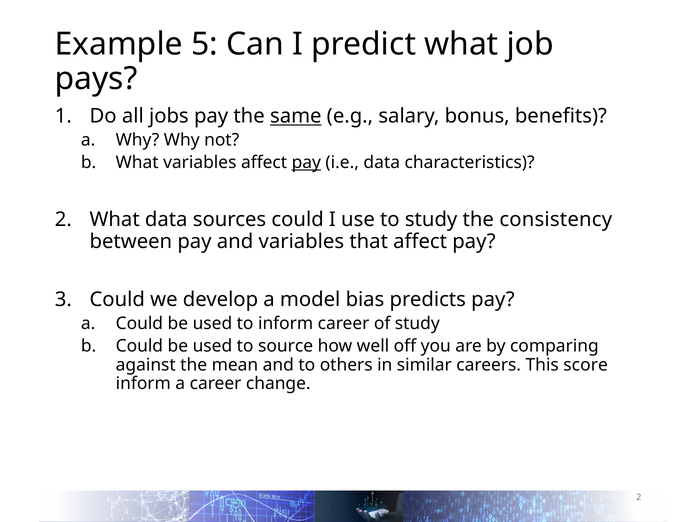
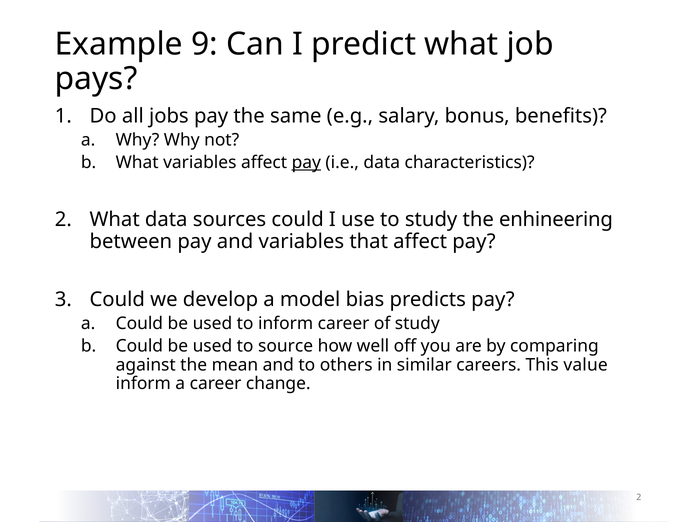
5: 5 -> 9 (205, 44)
same underline: present -> none (296, 116)
consistency: consistency -> enhineering (556, 219)
score: score -> value (586, 365)
